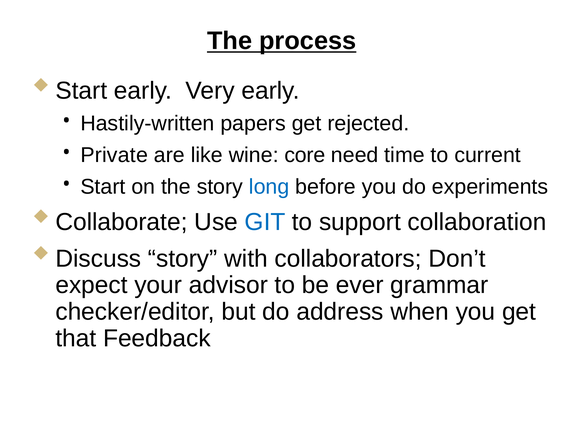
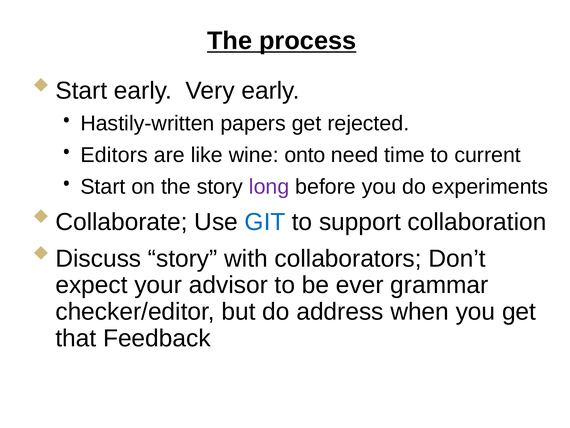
Private: Private -> Editors (114, 155)
core: core -> onto (305, 155)
long colour: blue -> purple (269, 187)
